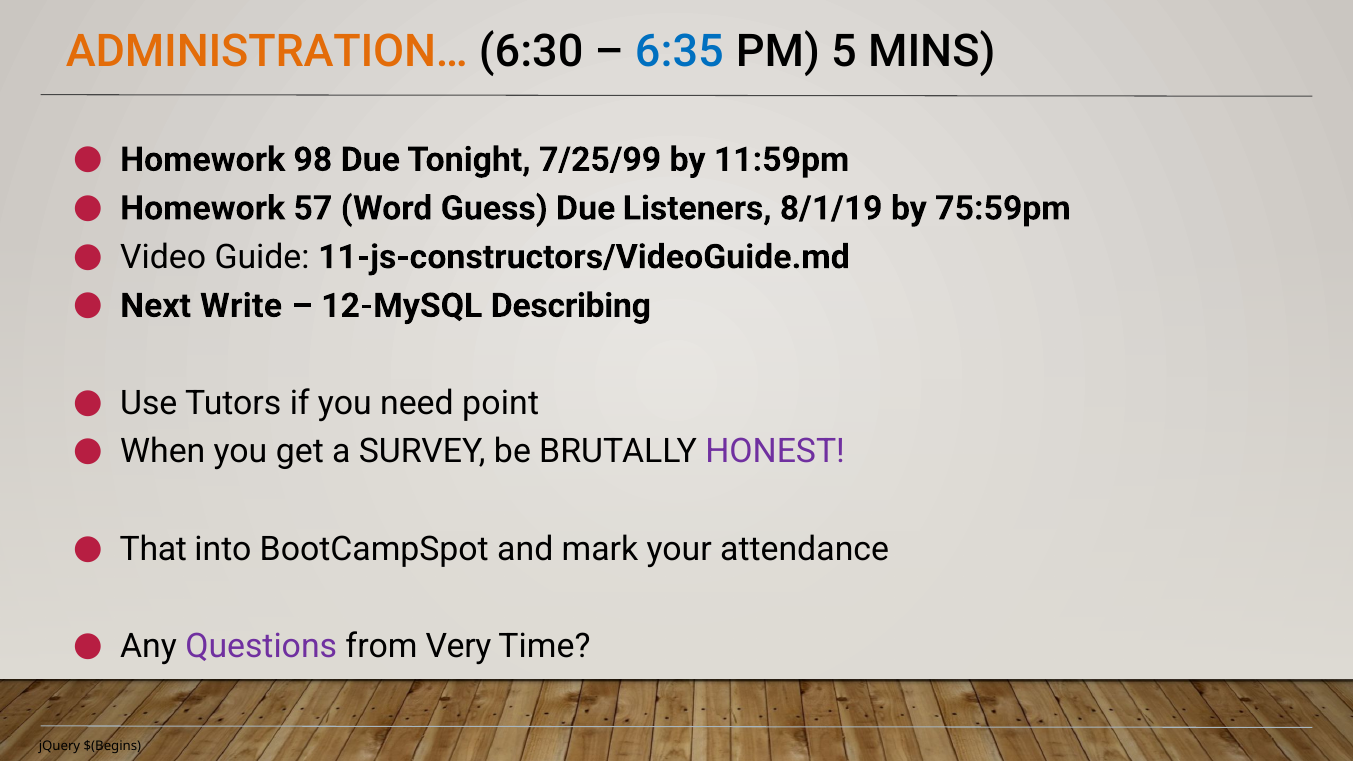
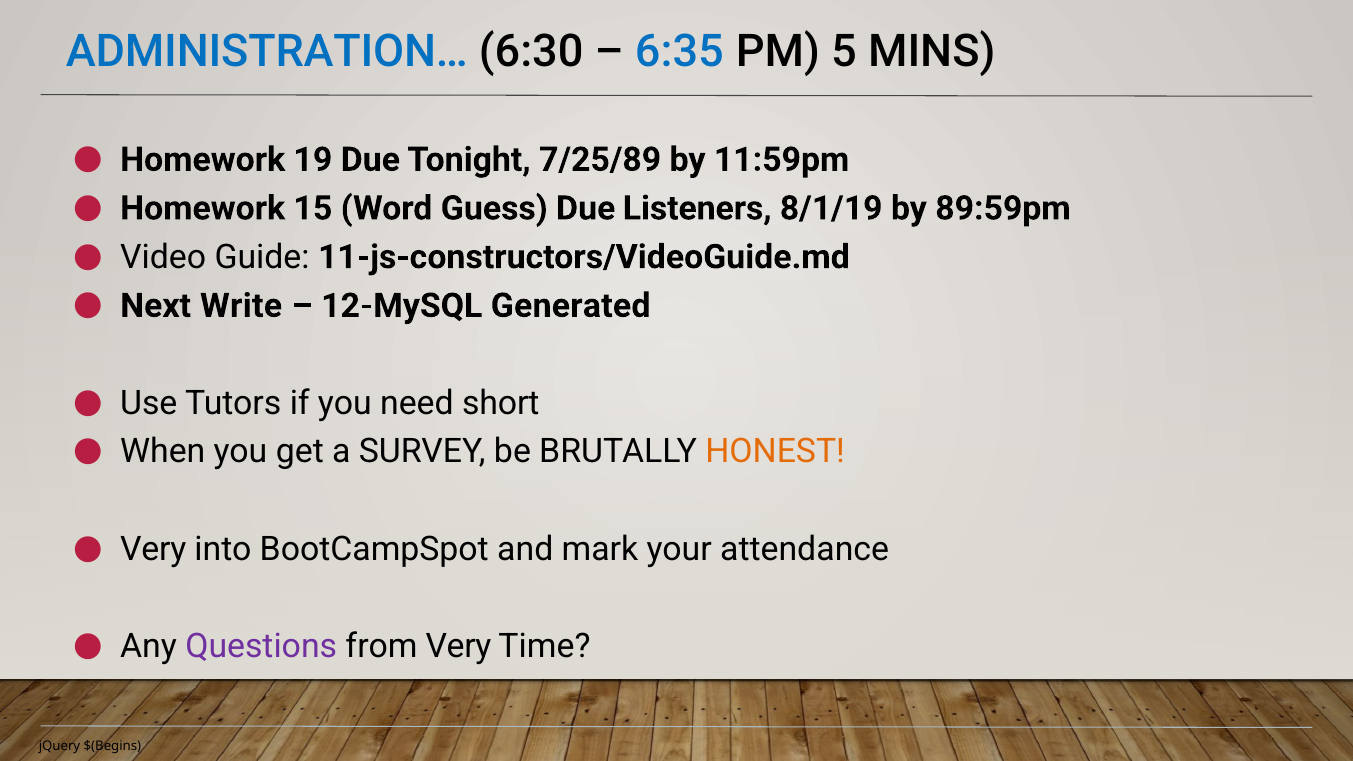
ADMINISTRATION… colour: orange -> blue (267, 51)
98: 98 -> 19 (313, 160)
7/25/99: 7/25/99 -> 7/25/89 (600, 160)
57: 57 -> 15 (313, 208)
75:59pm: 75:59pm -> 89:59pm (1003, 208)
Describing: Describing -> Generated (571, 306)
point: point -> short (501, 403)
HONEST colour: purple -> orange (775, 452)
That: That -> Very (153, 549)
